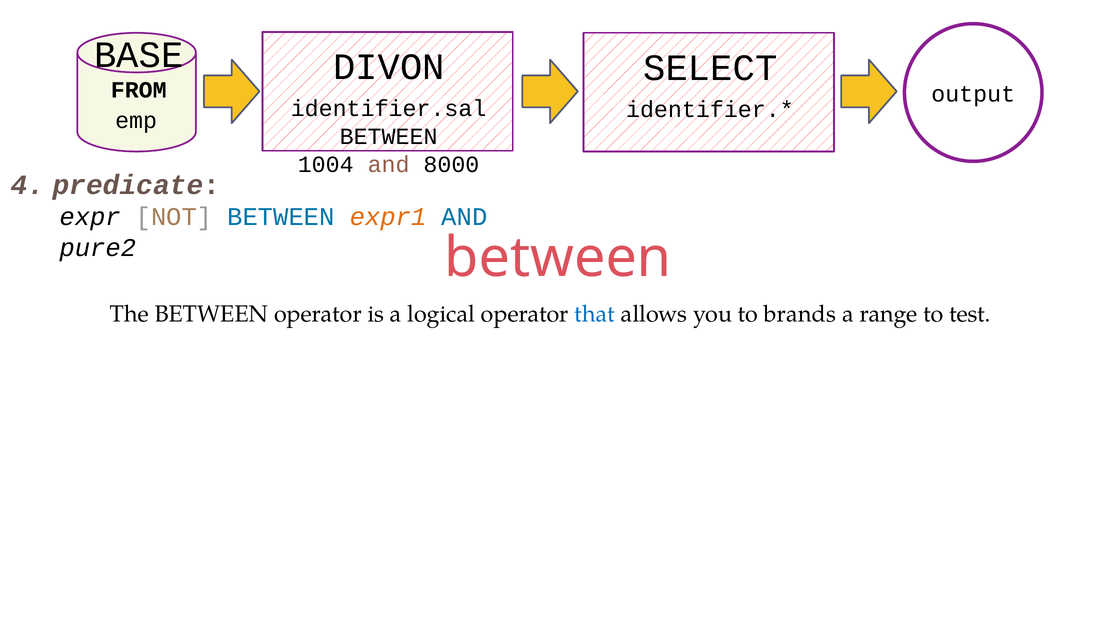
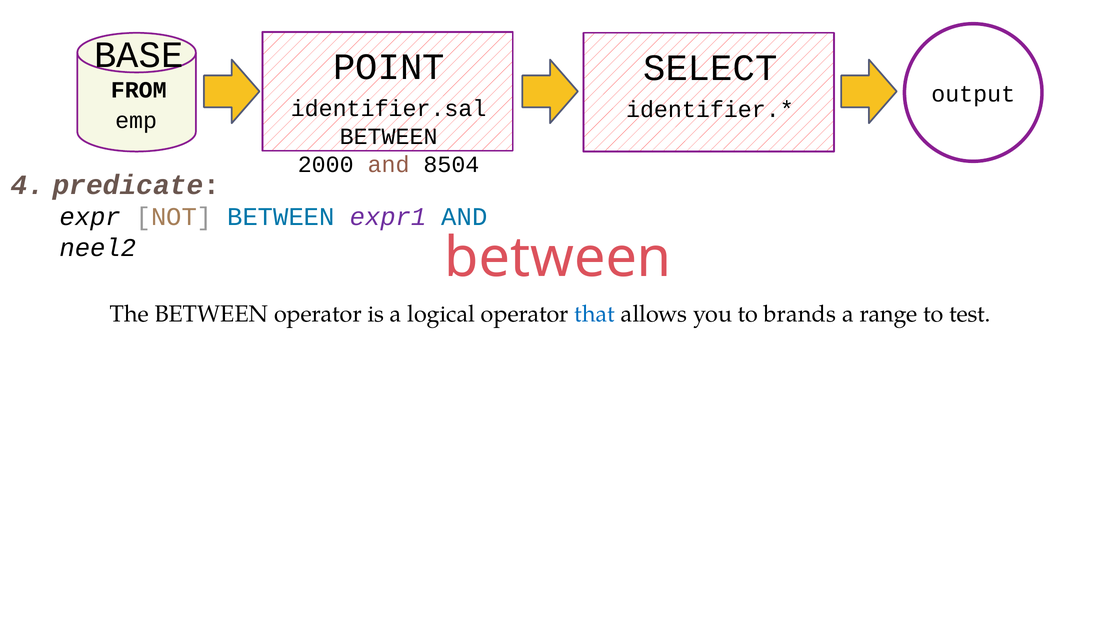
DIVON: DIVON -> POINT (389, 67)
1004: 1004 -> 2000 (326, 165)
8000: 8000 -> 8504 (451, 165)
expr1 colour: orange -> purple (388, 217)
pure2: pure2 -> neel2 (98, 248)
